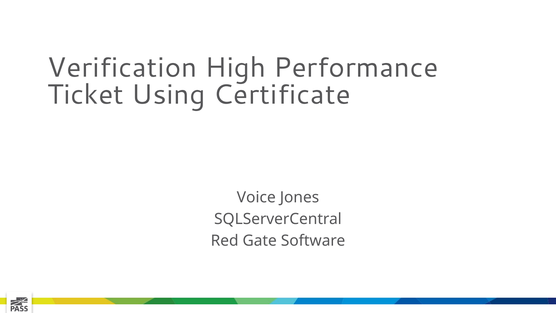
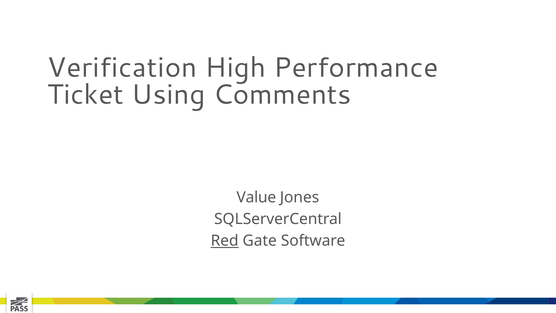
Certificate: Certificate -> Comments (282, 94)
Voice: Voice -> Value (256, 197)
Red underline: none -> present (225, 241)
